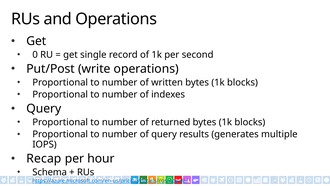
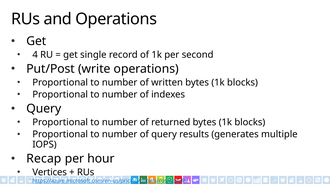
0: 0 -> 4 (35, 55)
Schema: Schema -> Vertices (50, 172)
